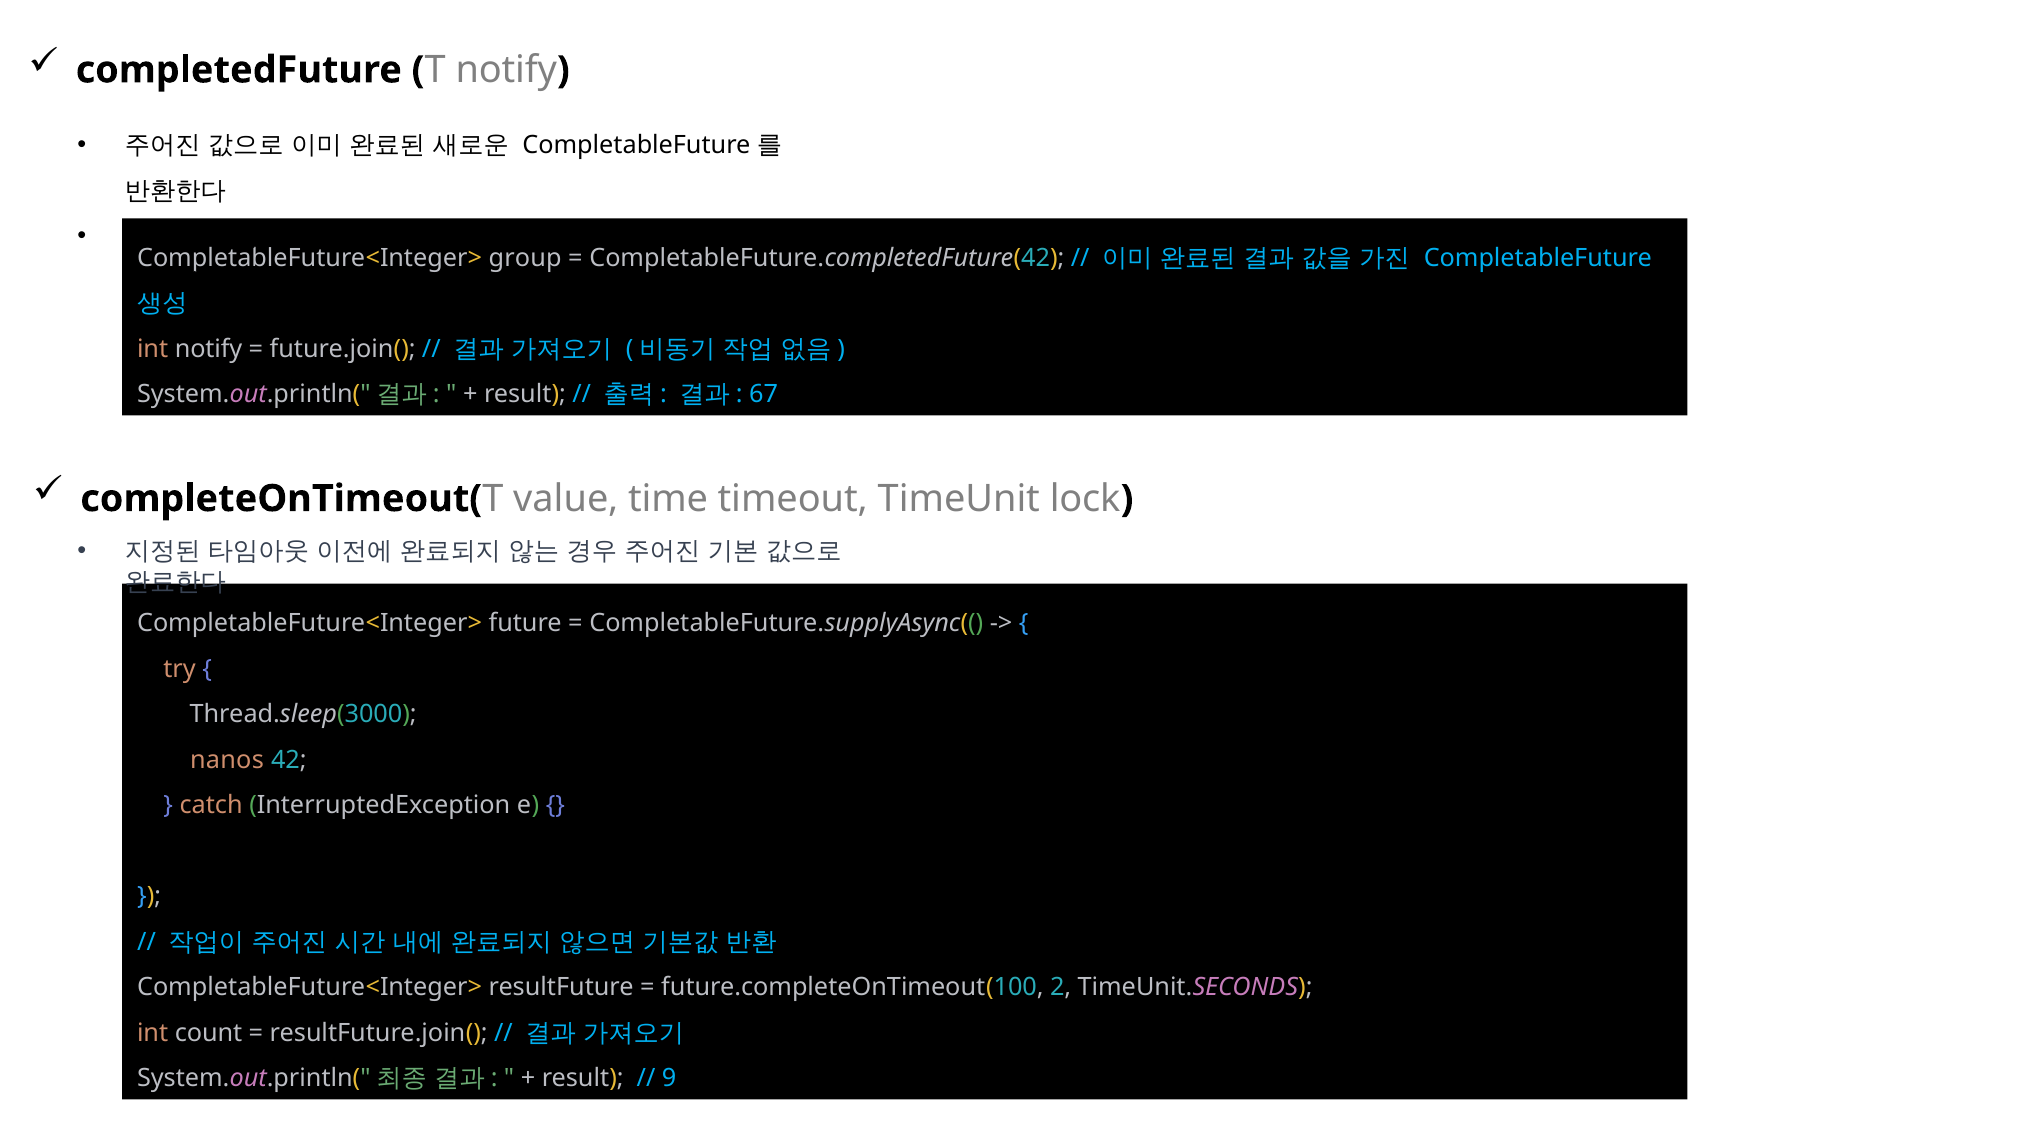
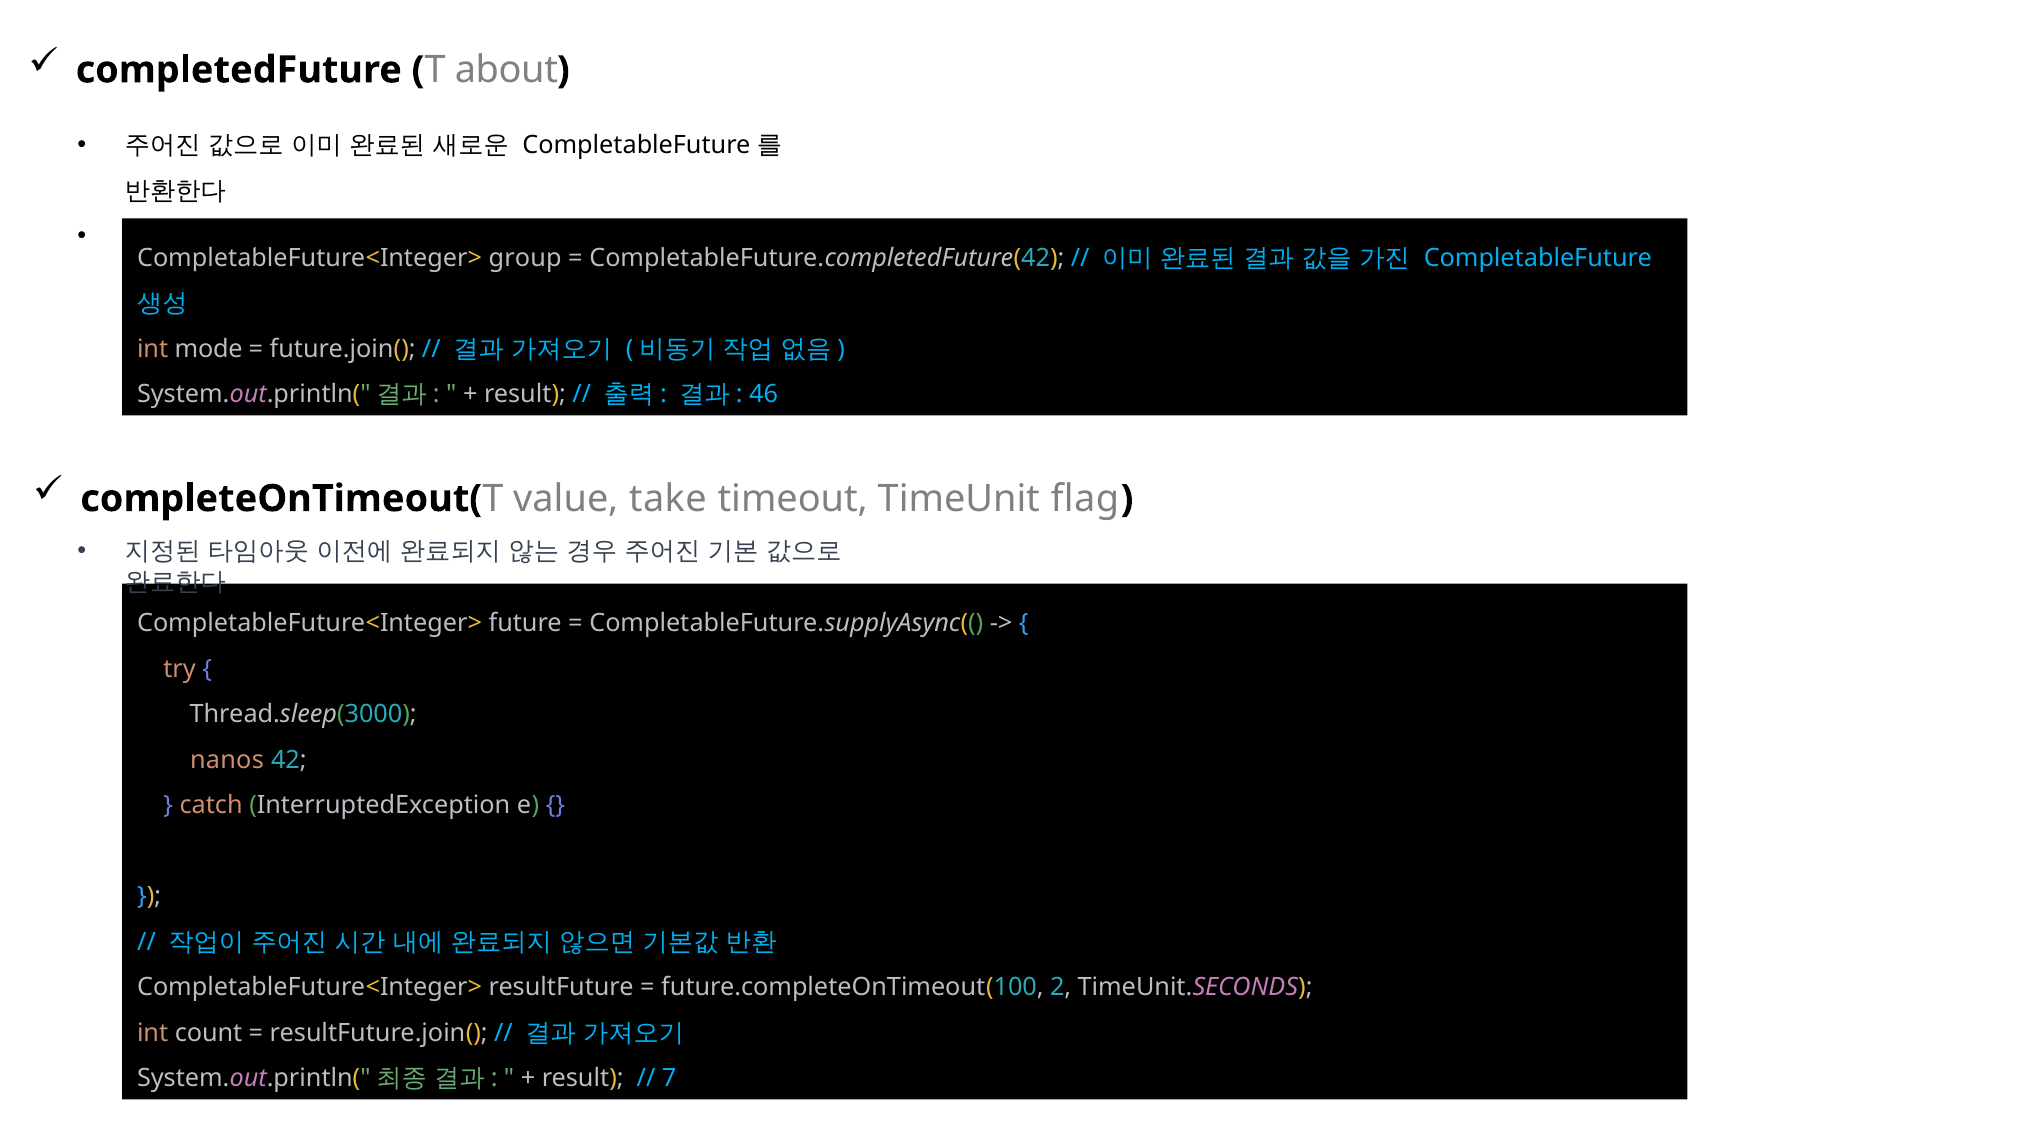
T notify: notify -> about (506, 70)
int notify: notify -> mode (209, 349)
67: 67 -> 46 (764, 394)
time: time -> take (668, 498)
lock: lock -> flag (1085, 498)
9: 9 -> 7 (669, 1078)
